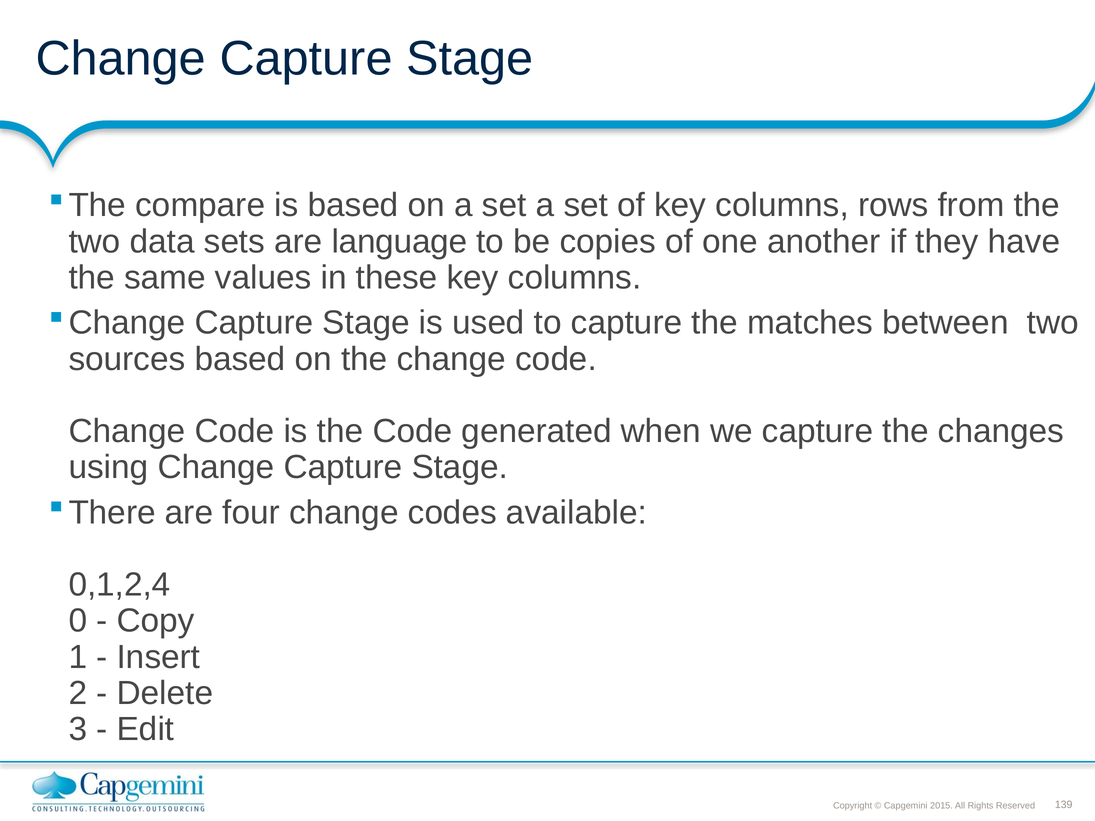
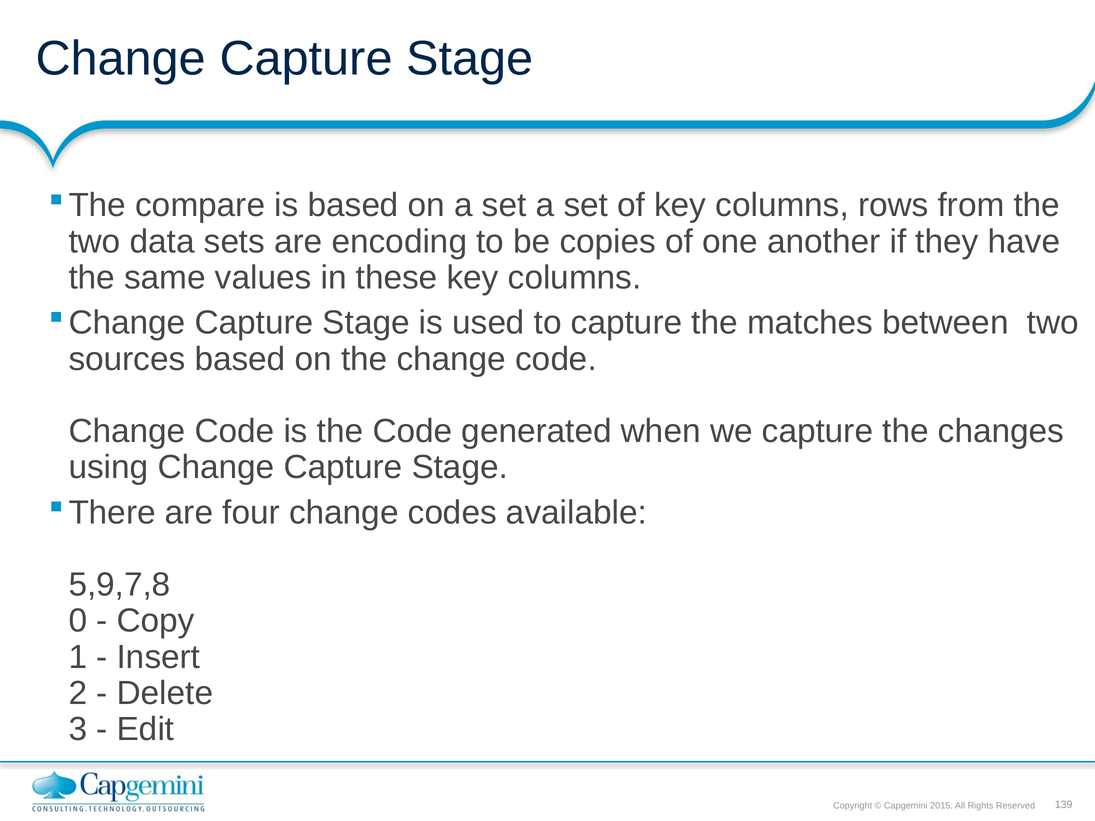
language: language -> encoding (399, 242)
0,1,2,4: 0,1,2,4 -> 5,9,7,8 (120, 585)
